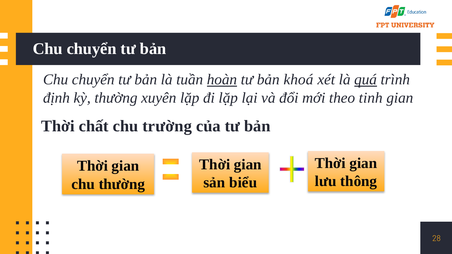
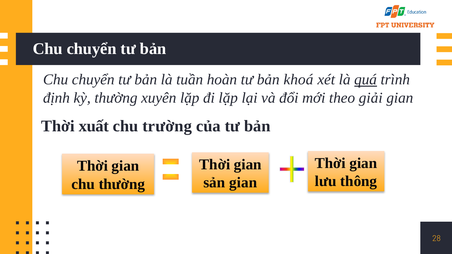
hoàn underline: present -> none (222, 80)
tinh: tinh -> giải (371, 98)
chất: chất -> xuất (94, 126)
sản biểu: biểu -> gian (243, 183)
